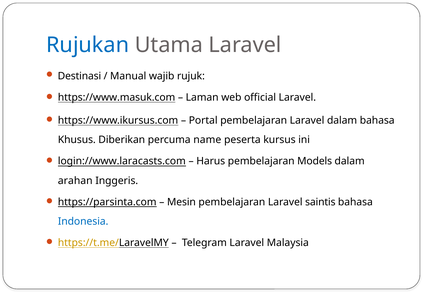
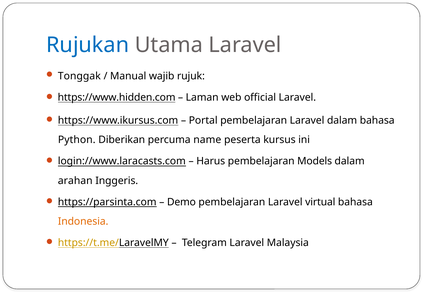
Destinasi: Destinasi -> Tonggak (79, 76)
https://www.masuk.com: https://www.masuk.com -> https://www.hidden.com (117, 97)
Khusus: Khusus -> Python (77, 140)
Mesin: Mesin -> Demo (181, 202)
saintis: saintis -> virtual (320, 202)
Indonesia colour: blue -> orange (83, 221)
